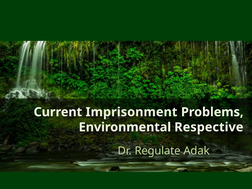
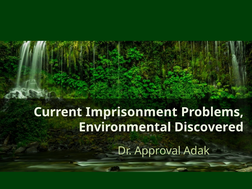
Respective: Respective -> Discovered (209, 127)
Regulate: Regulate -> Approval (158, 151)
